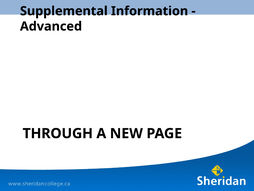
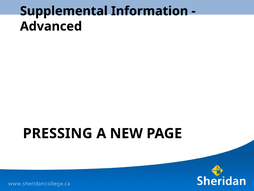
THROUGH: THROUGH -> PRESSING (58, 133)
